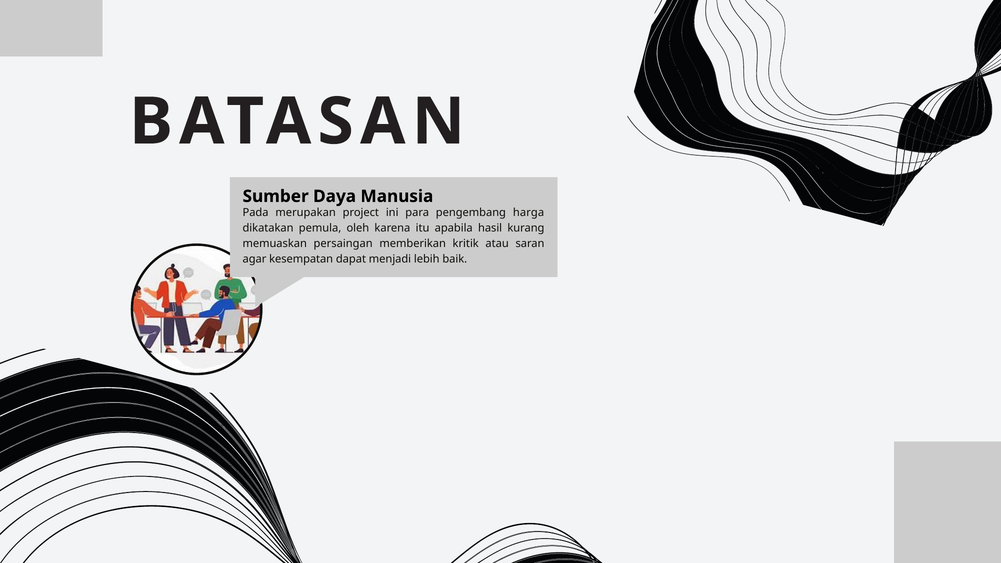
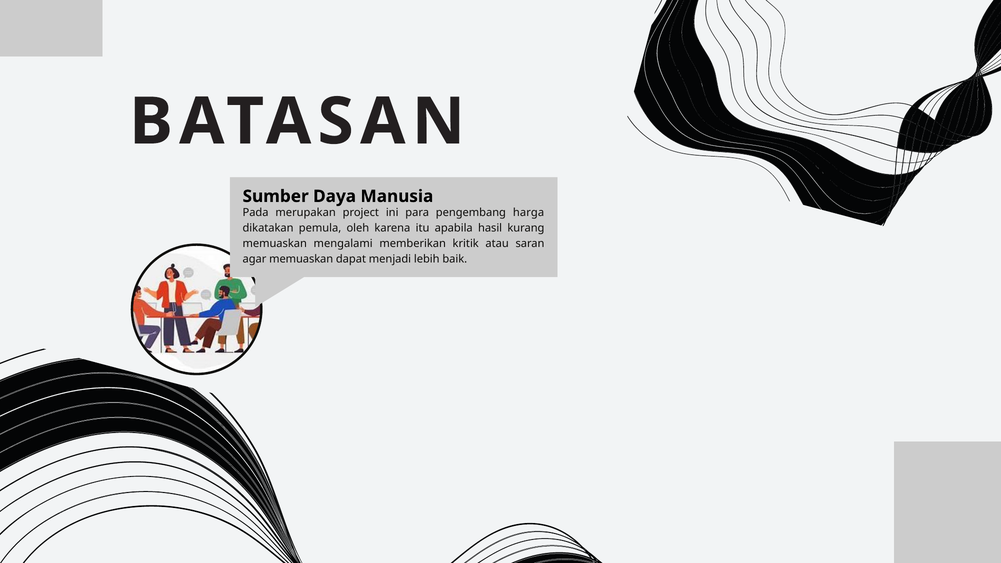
persaingan: persaingan -> mengalami (343, 244)
agar kesempatan: kesempatan -> memuaskan (301, 259)
